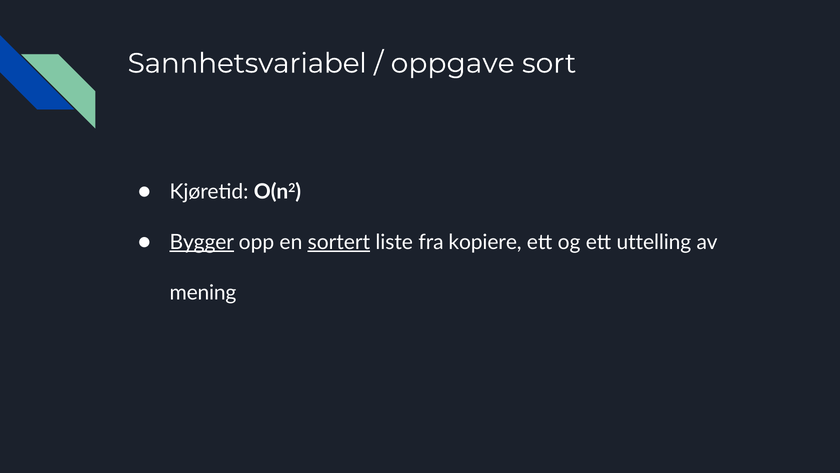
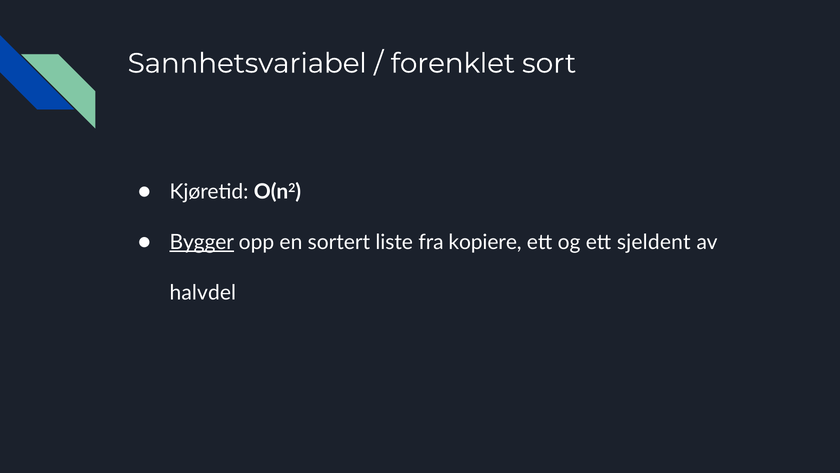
oppgave: oppgave -> forenklet (453, 63)
sortert underline: present -> none (339, 242)
uttelling: uttelling -> sjeldent (654, 242)
mening: mening -> halvdel (203, 292)
